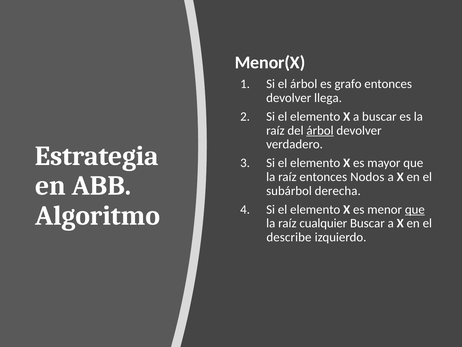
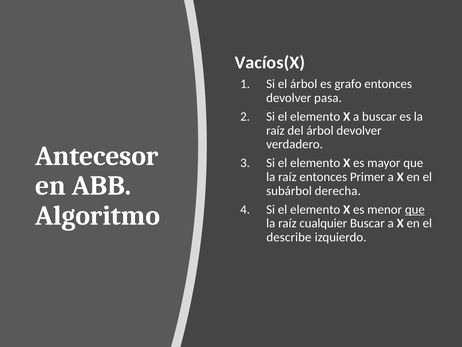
Menor(X: Menor(X -> Vacíos(X (270, 62)
llega: llega -> pasa (328, 98)
árbol underline: present -> none (320, 130)
Estrategia: Estrategia -> Antecesor (97, 156)
Nodos: Nodos -> Primer (367, 177)
